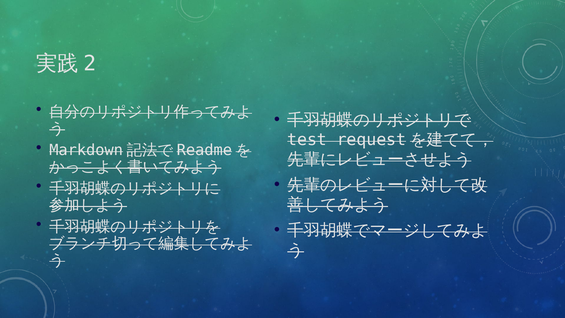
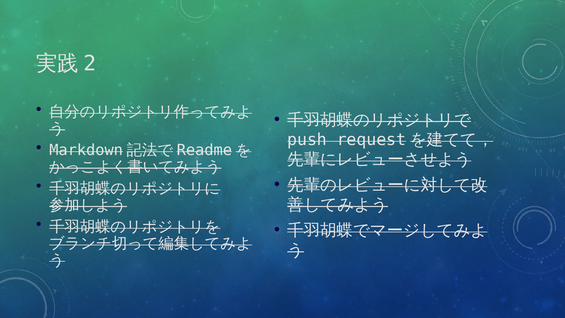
test: test -> push (307, 140)
